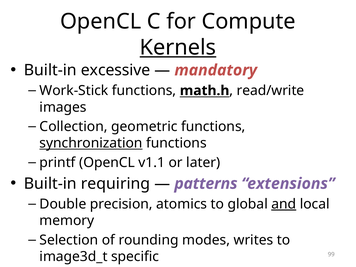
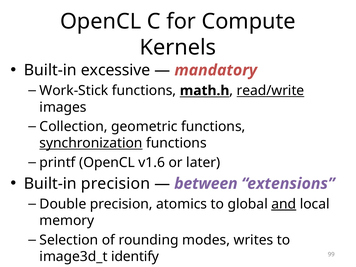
Kernels underline: present -> none (178, 48)
read/write underline: none -> present (270, 91)
v1.1: v1.1 -> v1.6 (152, 162)
Built-in requiring: requiring -> precision (115, 184)
patterns: patterns -> between (206, 184)
specific: specific -> identify (135, 257)
